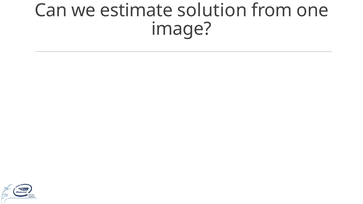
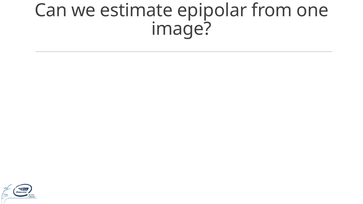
solution: solution -> epipolar (212, 10)
